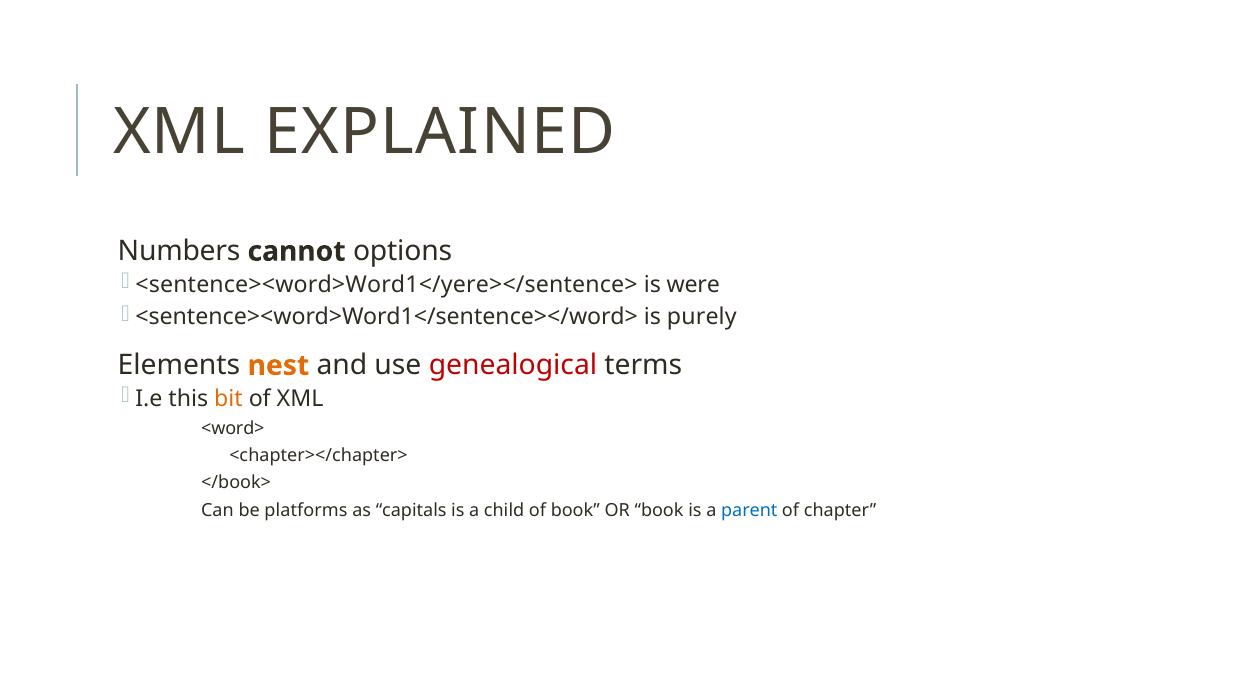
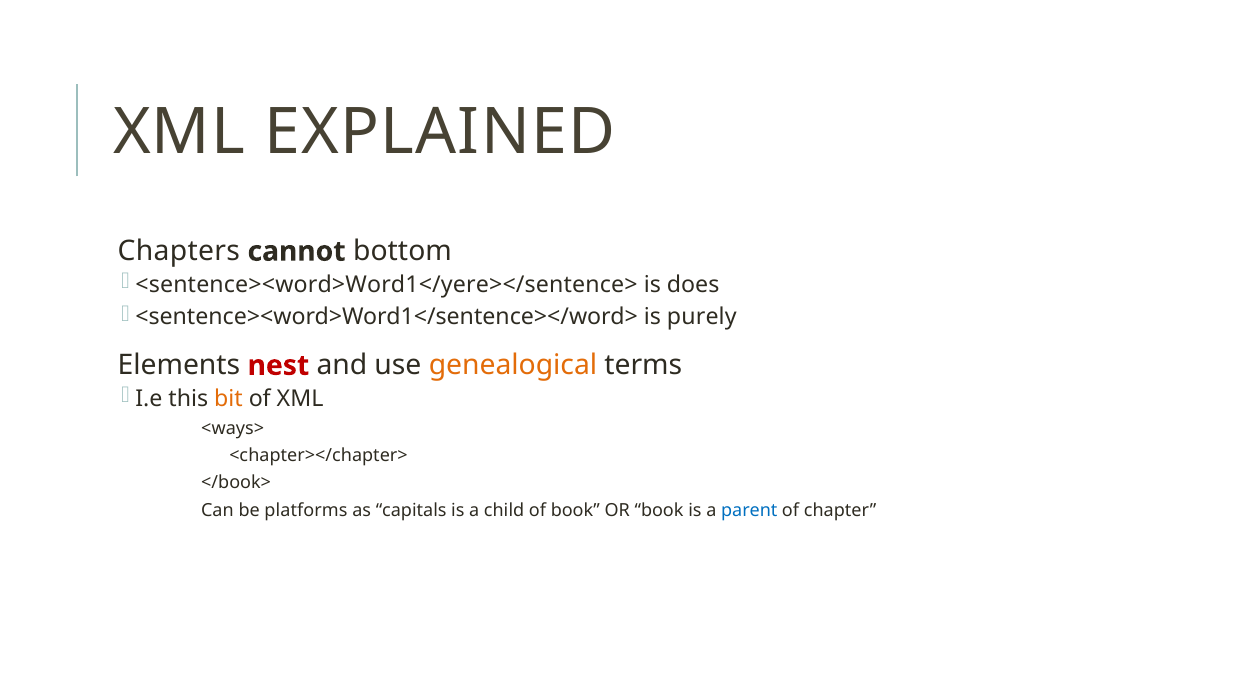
Numbers: Numbers -> Chapters (179, 251)
options: options -> bottom (402, 251)
were: were -> does (693, 285)
nest colour: orange -> red (278, 366)
genealogical colour: red -> orange (513, 366)
<word>: <word> -> <ways> (233, 429)
